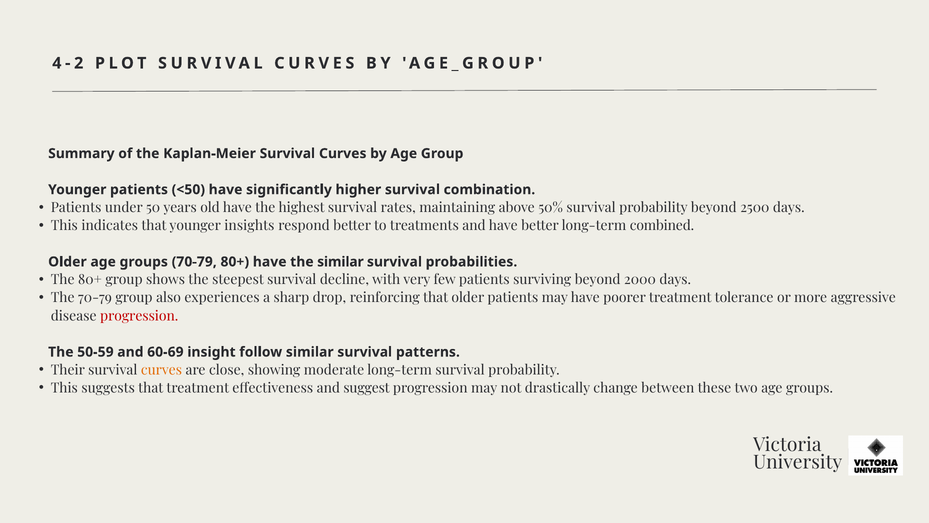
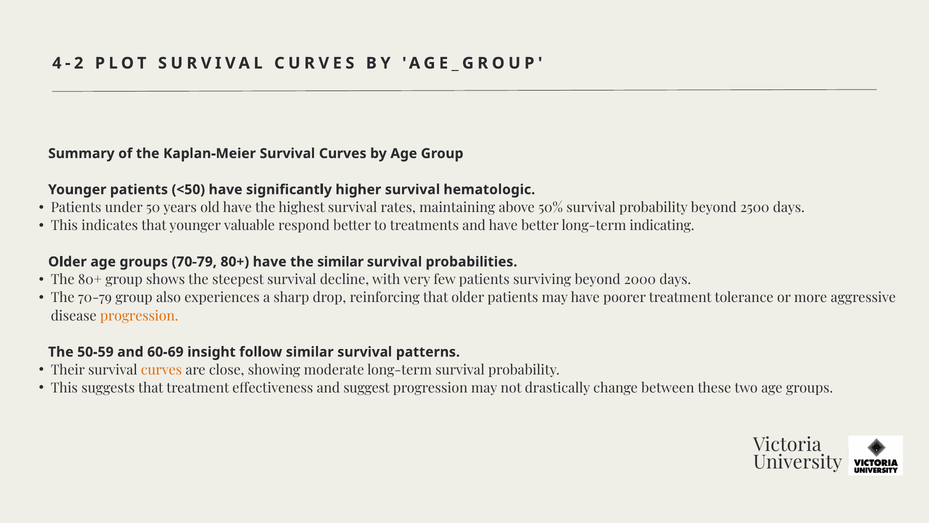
combination: combination -> hematologic (489, 189)
insights: insights -> valuable (249, 226)
combined: combined -> indicating (662, 226)
progression colour: red -> orange (139, 316)
